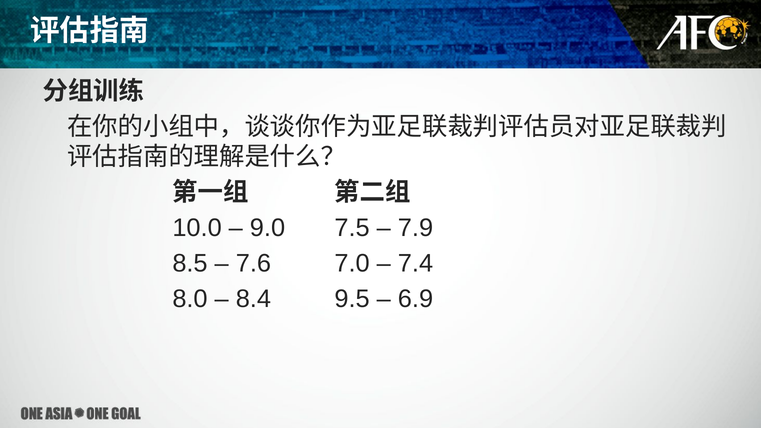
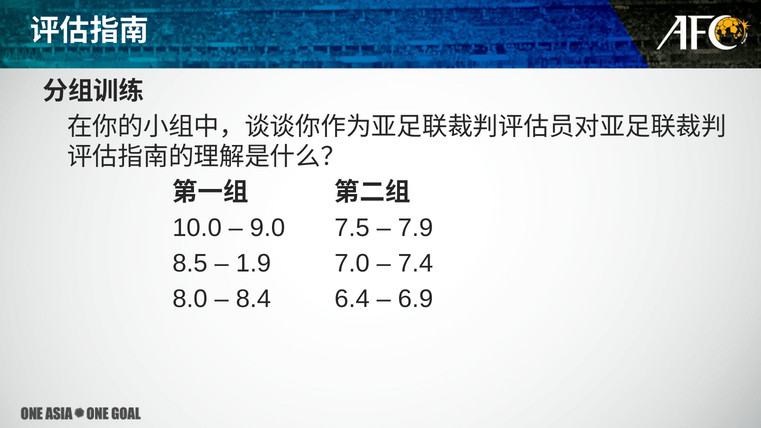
7.6: 7.6 -> 1.9 (253, 264)
9.5: 9.5 -> 6.4 (352, 299)
